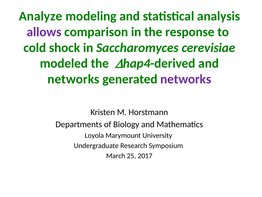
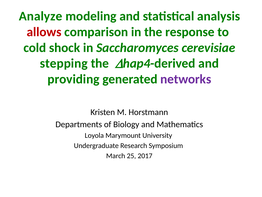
allows colour: purple -> red (44, 32)
modeled: modeled -> stepping (64, 63)
networks: networks -> providing (74, 79)
